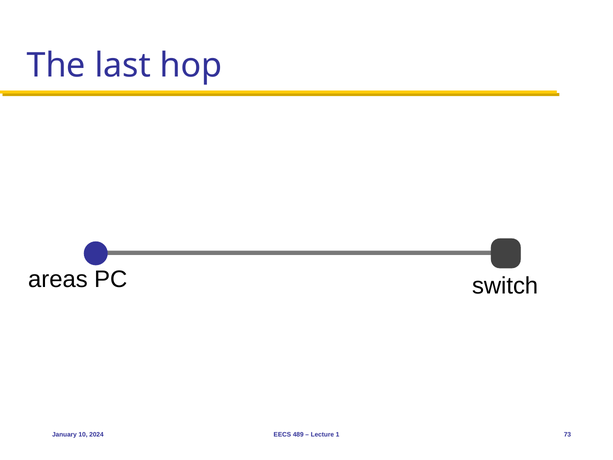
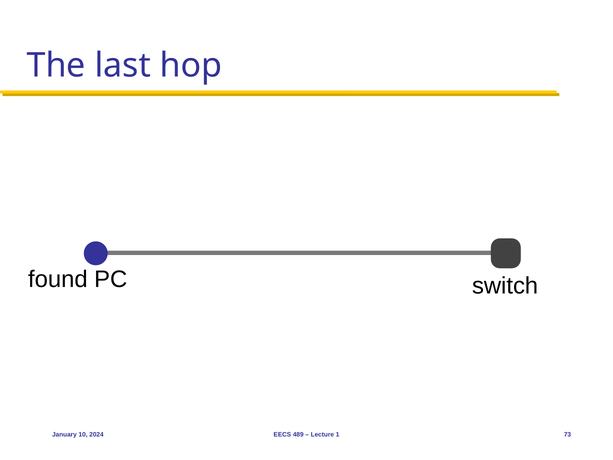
areas: areas -> found (58, 279)
